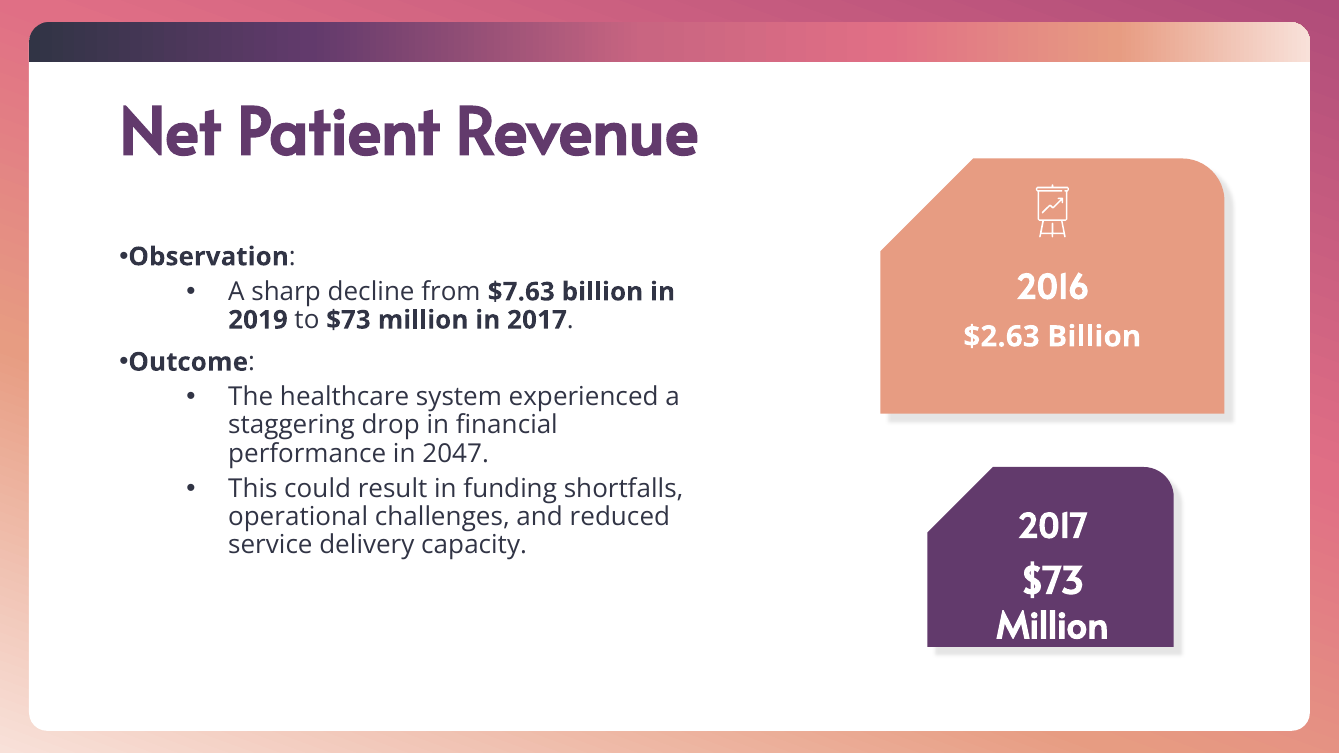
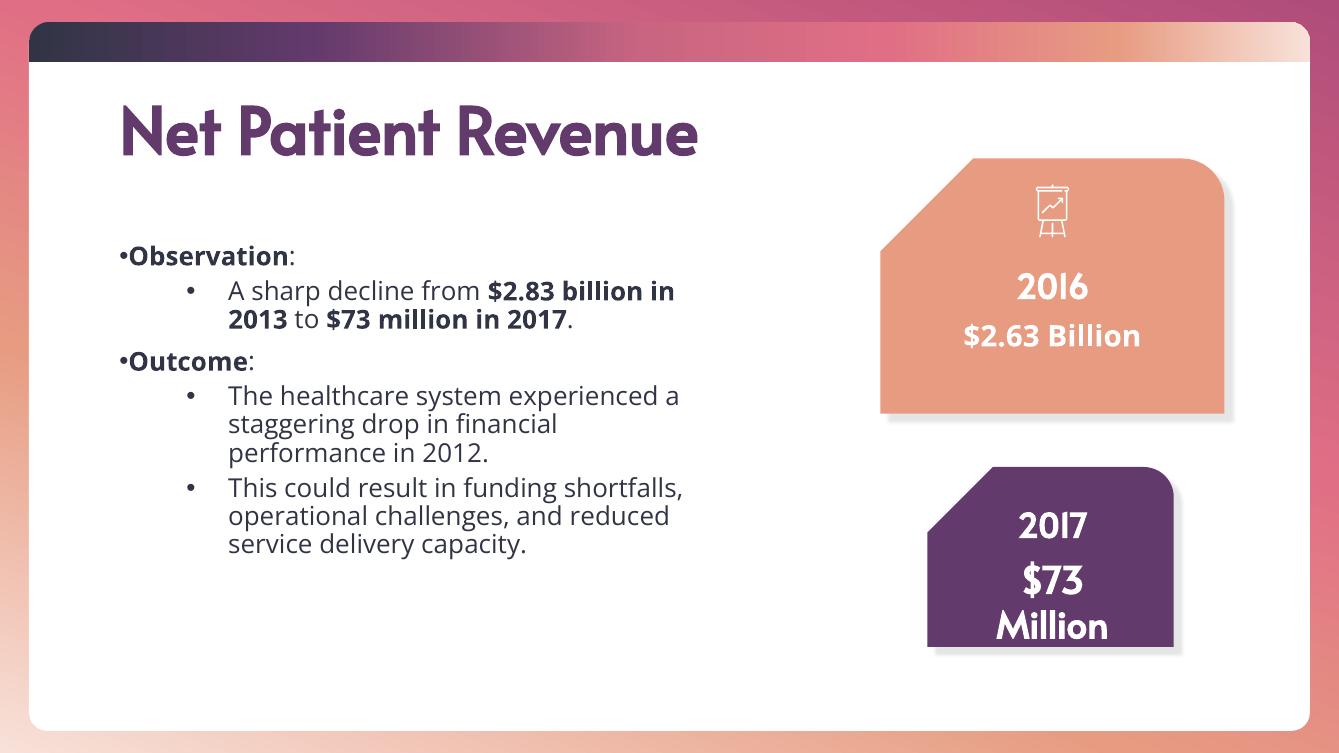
$7.63: $7.63 -> $2.83 (521, 292)
2019: 2019 -> 2013 (258, 320)
2047: 2047 -> 2012 (456, 454)
